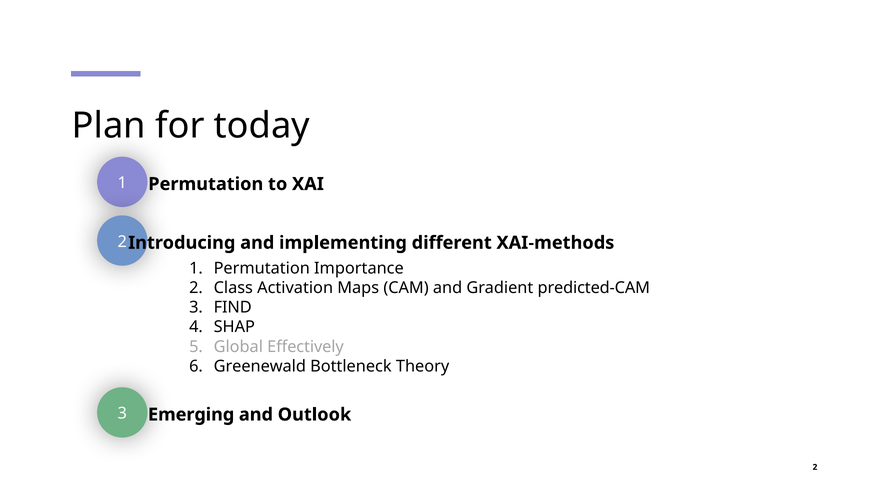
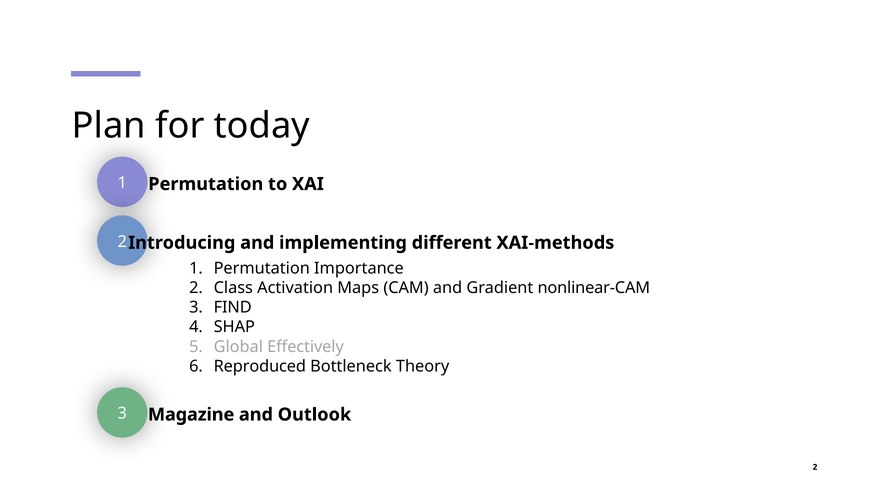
predicted-CAM: predicted-CAM -> nonlinear-CAM (594, 288)
Greenewald: Greenewald -> Reproduced (260, 366)
Emerging: Emerging -> Magazine (191, 415)
